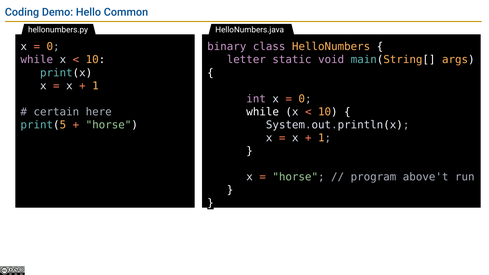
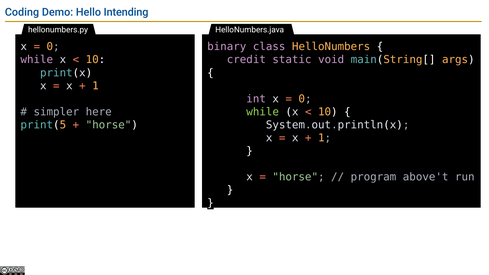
Common: Common -> Intending (126, 12)
letter: letter -> credit (246, 60)
certain: certain -> simpler (56, 112)
while colour: white -> light green (263, 112)
